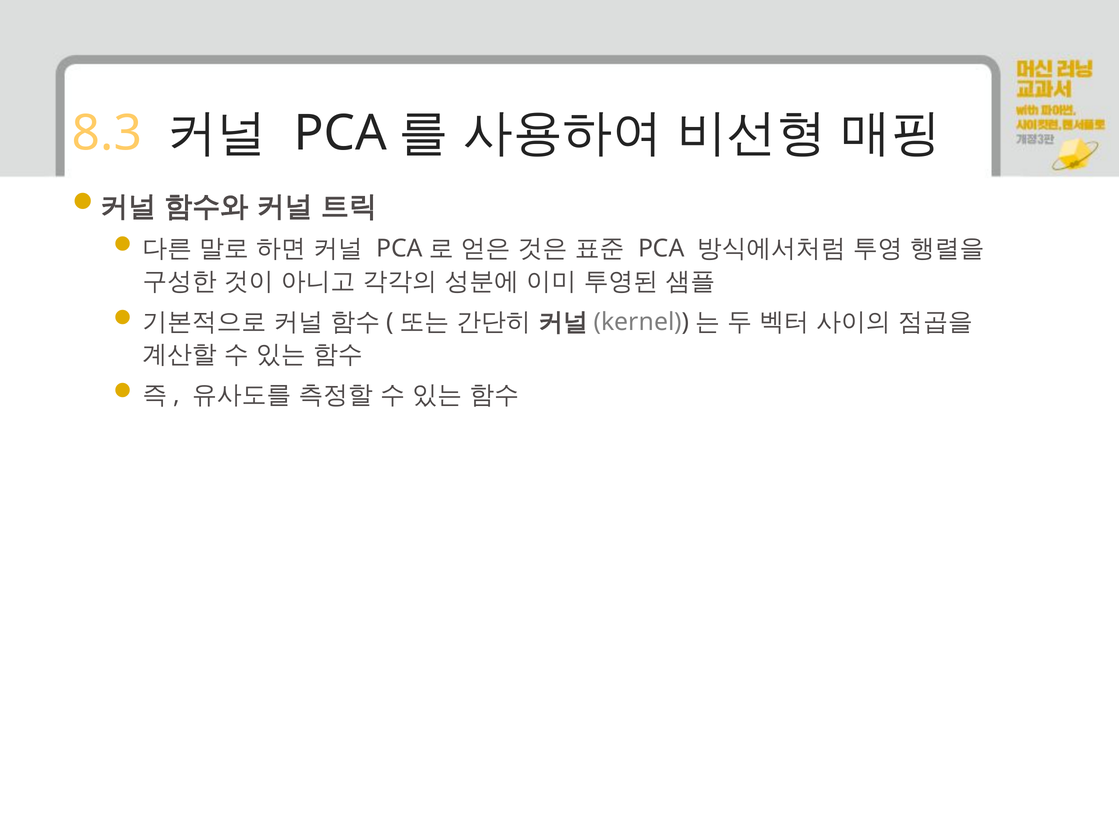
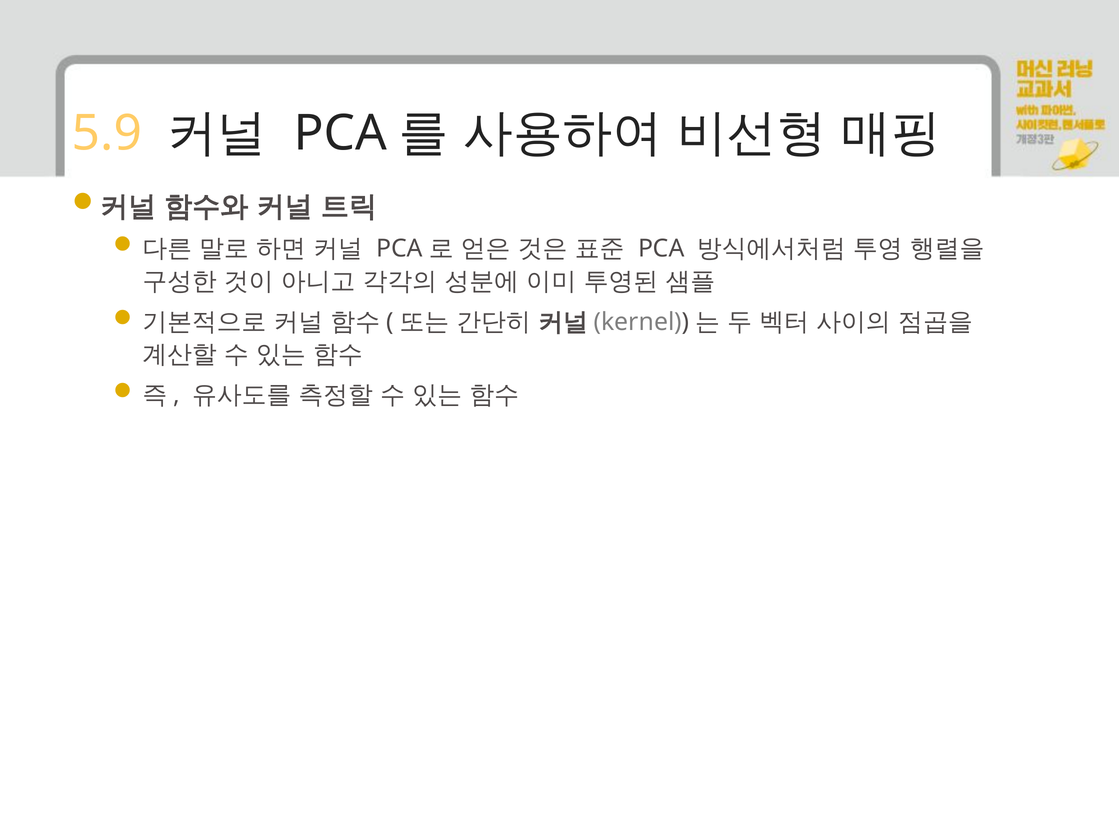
8.3: 8.3 -> 5.9 (107, 133)
